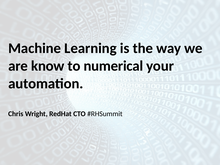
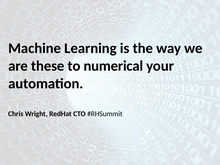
know: know -> these (48, 66)
